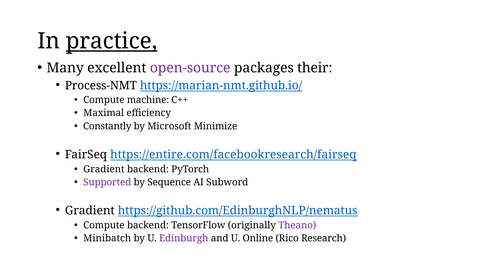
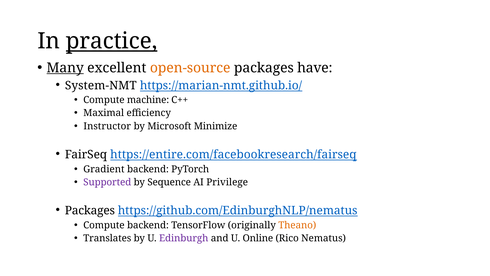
Many underline: none -> present (65, 68)
open-source colour: purple -> orange (190, 68)
their: their -> have (315, 68)
Process-NMT: Process-NMT -> System-NMT (101, 85)
Constantly: Constantly -> Instructor (107, 126)
Subword: Subword -> Privilege (227, 182)
Gradient: Gradient -> Packages (90, 210)
Theano colour: purple -> orange (297, 225)
Minibatch: Minibatch -> Translates (107, 238)
Research: Research -> Nematus (324, 238)
